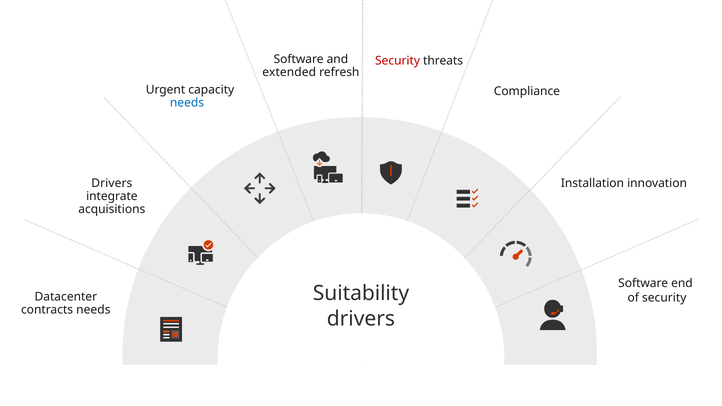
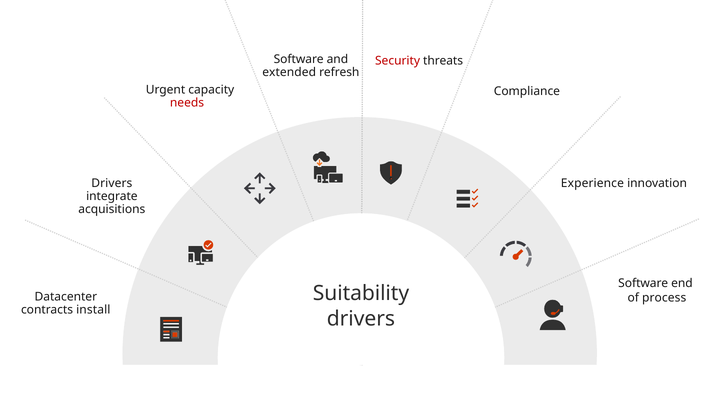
needs colour: blue -> red (187, 103)
Installation: Installation -> Experience (592, 183)
of security: security -> process (664, 298)
contracts needs: needs -> install (93, 310)
